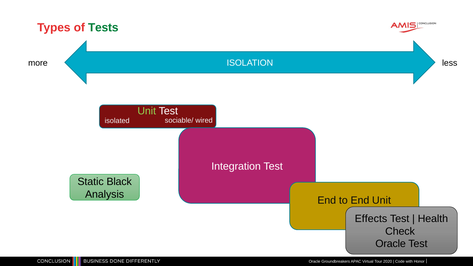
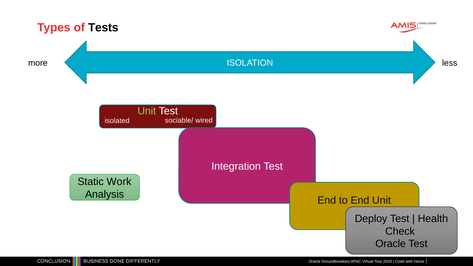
Tests colour: green -> black (103, 28)
Black: Black -> Work (119, 182)
Effects: Effects -> Deploy (371, 219)
